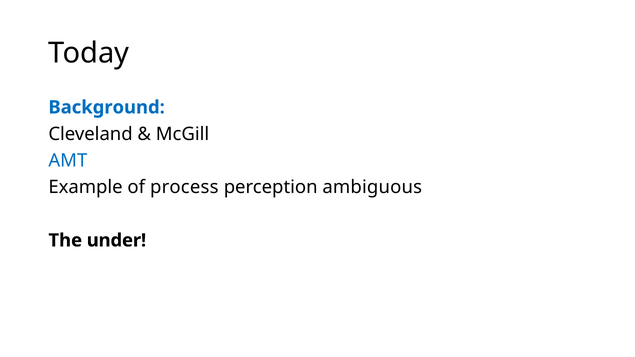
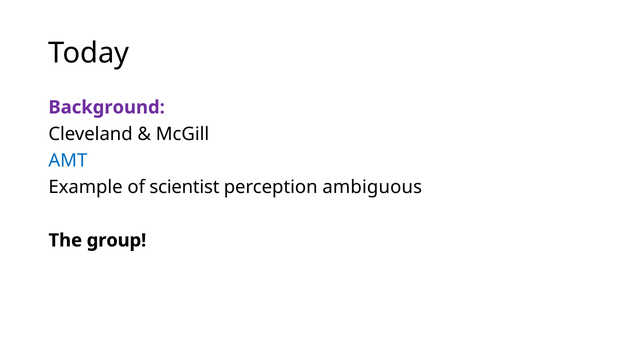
Background colour: blue -> purple (107, 107)
process: process -> scientist (184, 187)
under: under -> group (116, 240)
